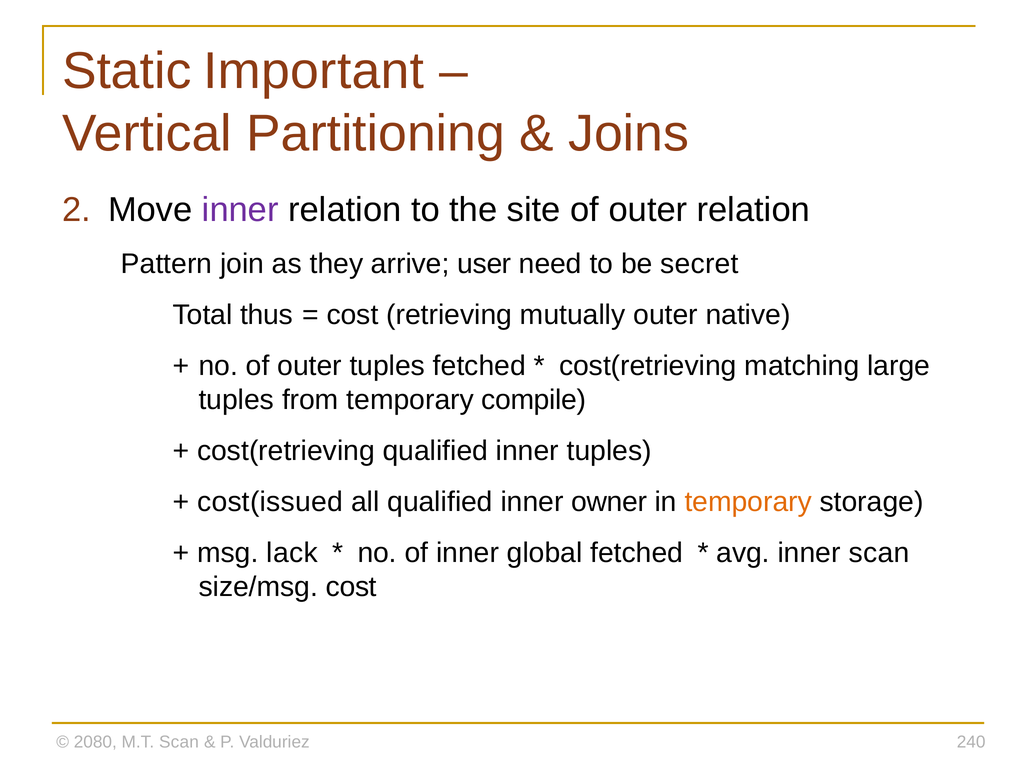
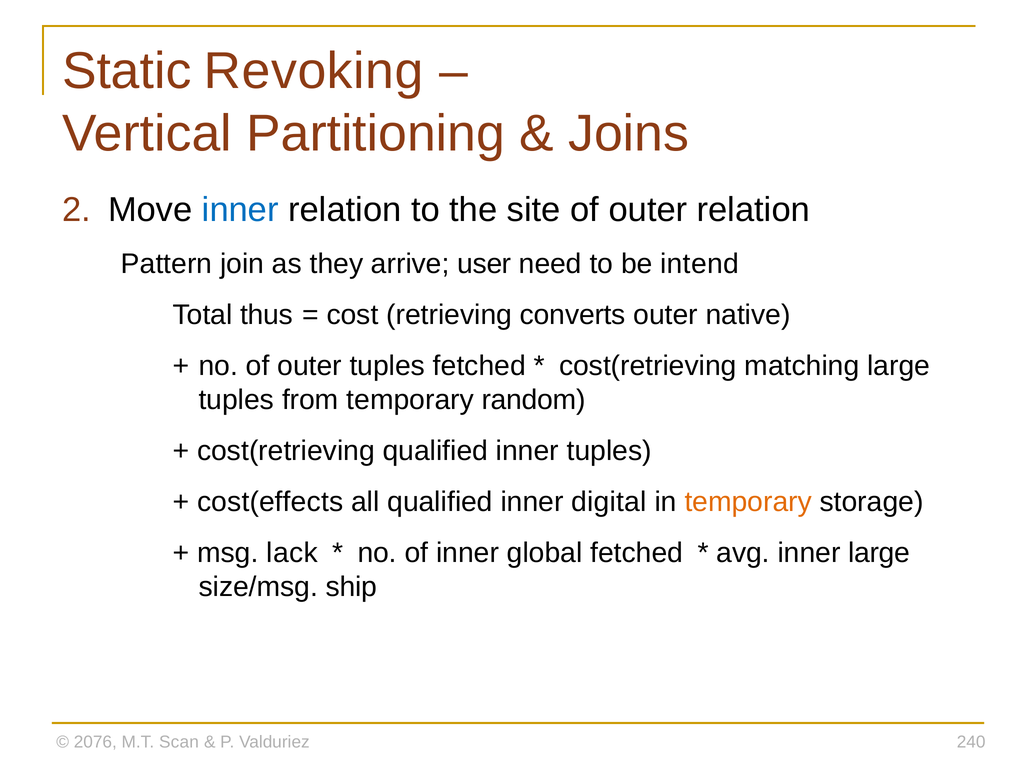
Important: Important -> Revoking (314, 71)
inner colour: purple -> blue (240, 210)
secret: secret -> intend (700, 264)
mutually: mutually -> converts (573, 315)
compile: compile -> random (534, 400)
cost(issued: cost(issued -> cost(effects (270, 502)
owner: owner -> digital (609, 502)
inner scan: scan -> large (879, 553)
size/msg cost: cost -> ship (351, 587)
2080: 2080 -> 2076 (95, 742)
